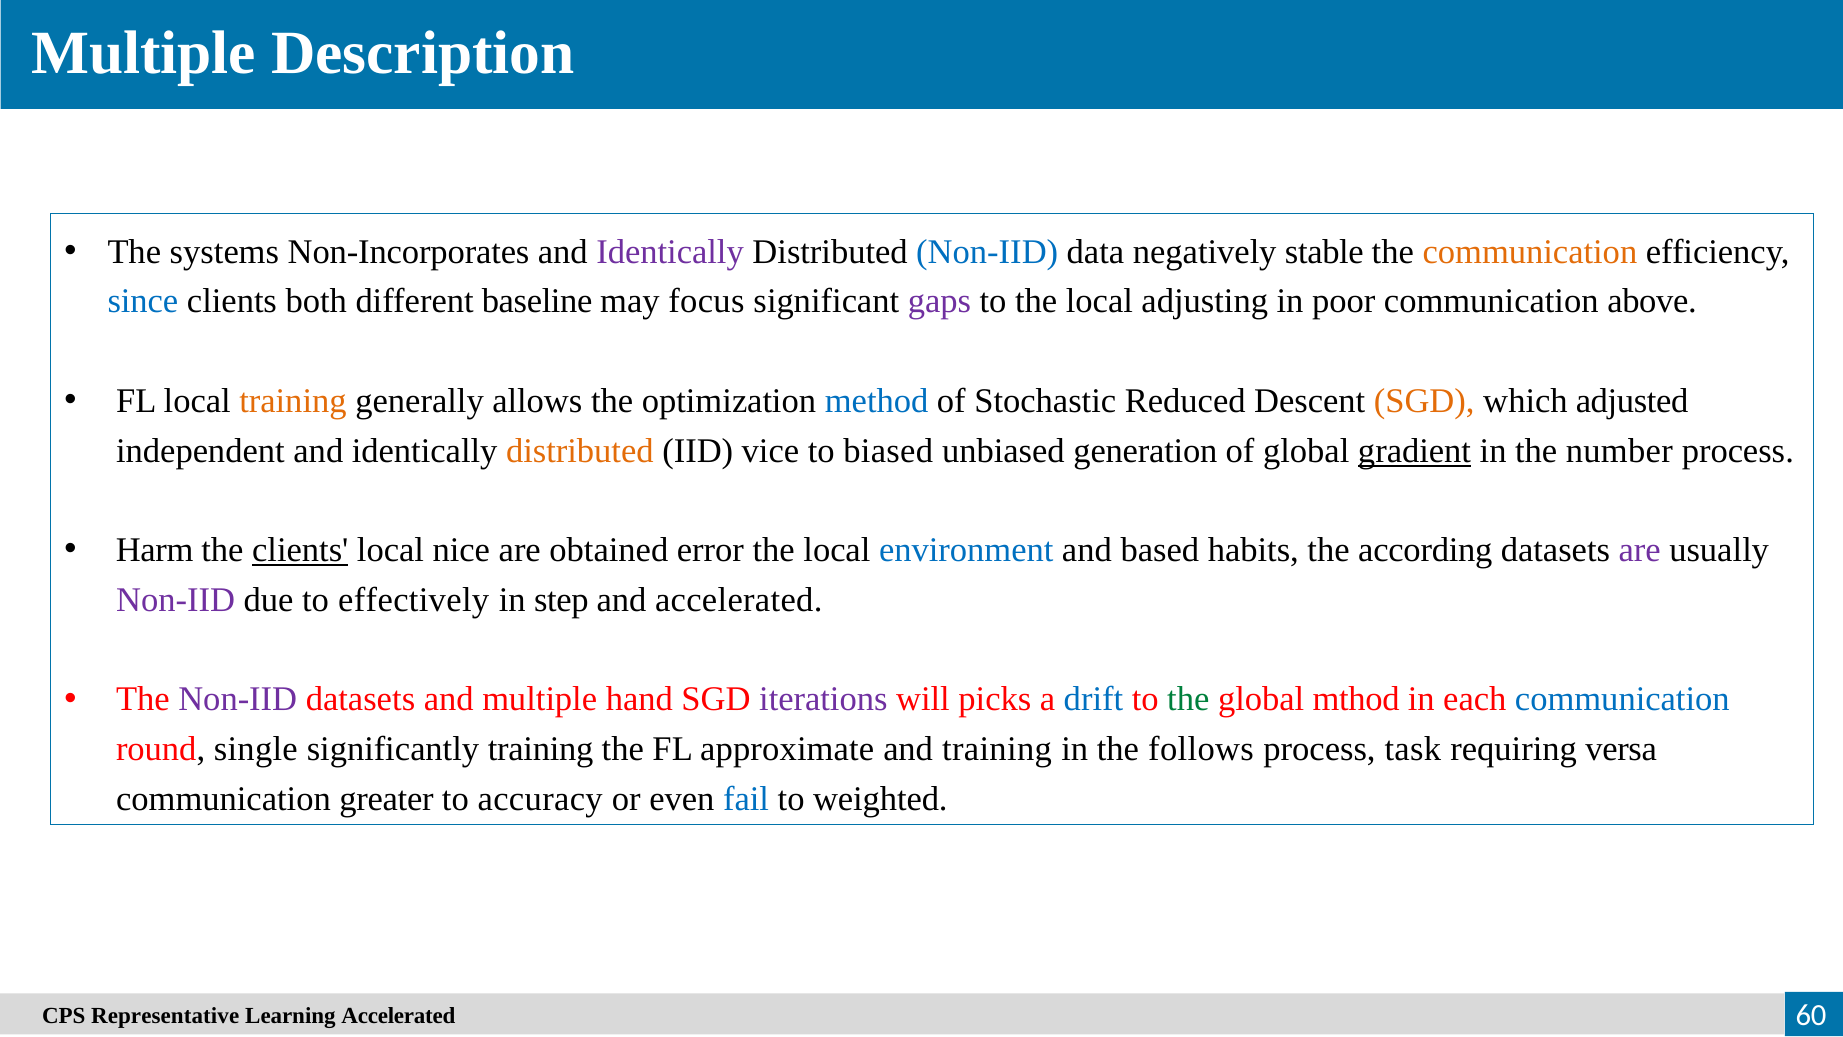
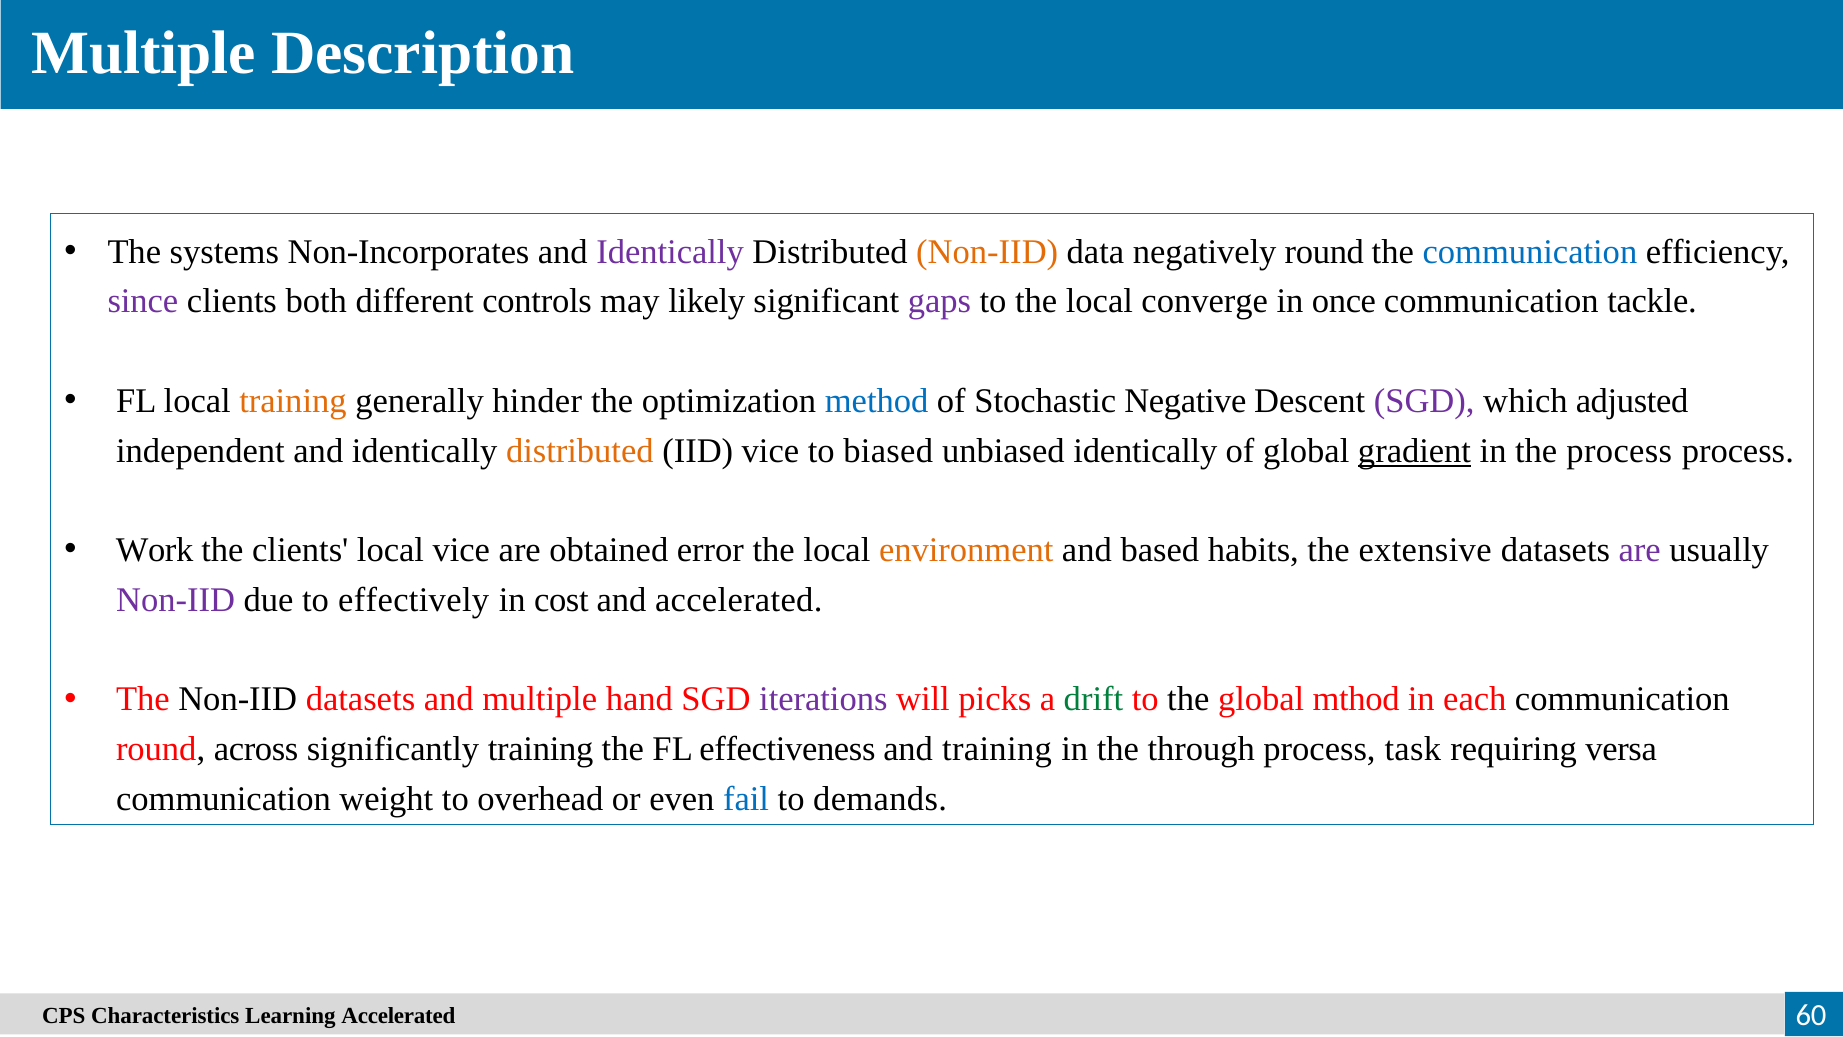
Non-IID colour: blue -> orange (987, 252)
negatively stable: stable -> round (1324, 252)
communication colour: orange -> blue (1530, 252)
since colour: blue -> purple (143, 301)
baseline: baseline -> controls (537, 301)
focus: focus -> likely (707, 301)
adjusting: adjusting -> converge (1205, 301)
poor: poor -> once (1344, 301)
above: above -> tackle (1652, 301)
allows: allows -> hinder (537, 401)
Reduced: Reduced -> Negative (1185, 401)
SGD colour: orange -> purple (1424, 401)
unbiased generation: generation -> identically (1145, 451)
the number: number -> process (1619, 451)
Harm: Harm -> Work (155, 550)
clients underline: present -> none (300, 550)
local nice: nice -> vice (461, 550)
environment colour: blue -> orange (966, 550)
according: according -> extensive (1425, 550)
step: step -> cost (561, 600)
Non-IID colour: purple -> black (238, 699)
drift colour: blue -> green (1093, 699)
the colour: green -> black (1188, 699)
communication colour: blue -> black (1622, 699)
single: single -> across (256, 749)
approximate: approximate -> effectiveness (787, 749)
follows: follows -> through (1201, 749)
greater: greater -> weight (386, 799)
accuracy: accuracy -> overhead (540, 799)
weighted: weighted -> demands (880, 799)
Representative: Representative -> Characteristics (165, 1015)
